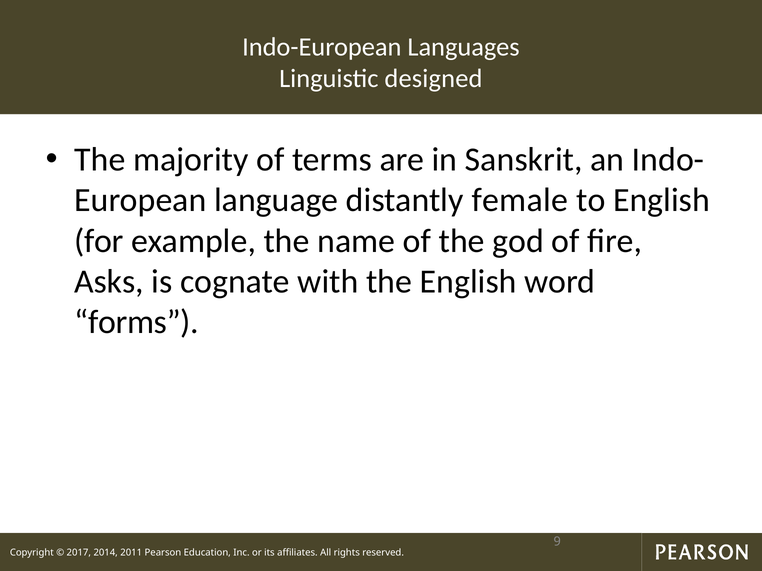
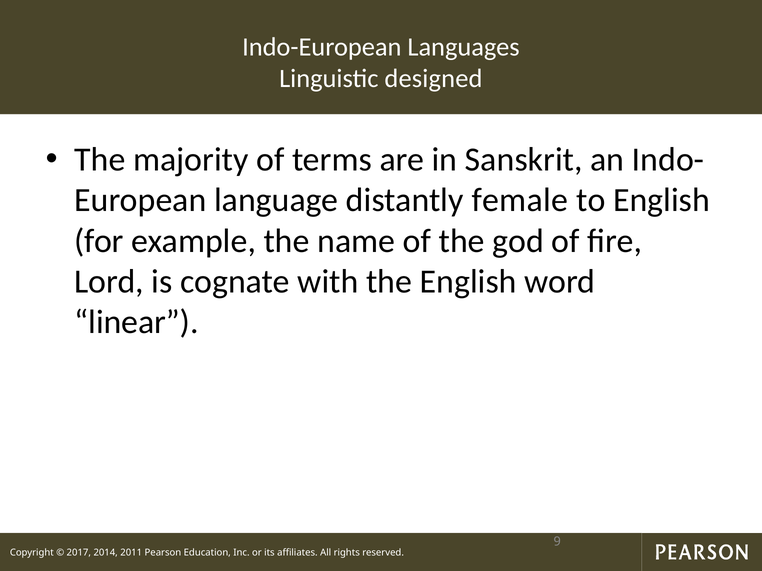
Asks: Asks -> Lord (109, 282)
forms: forms -> linear (136, 322)
